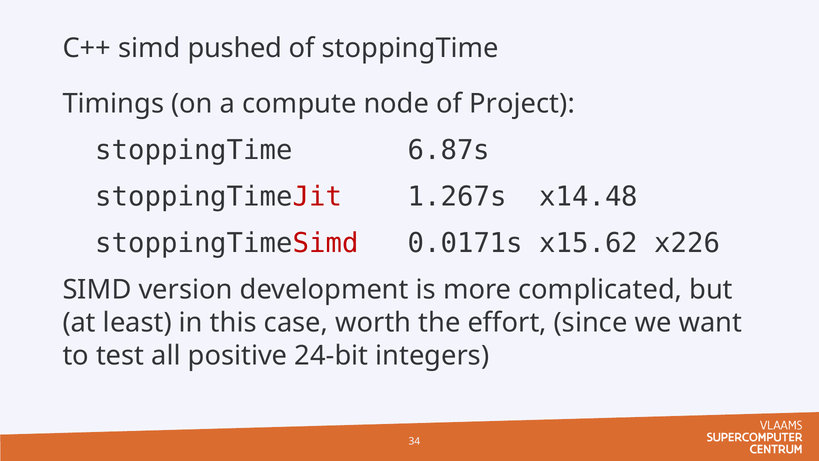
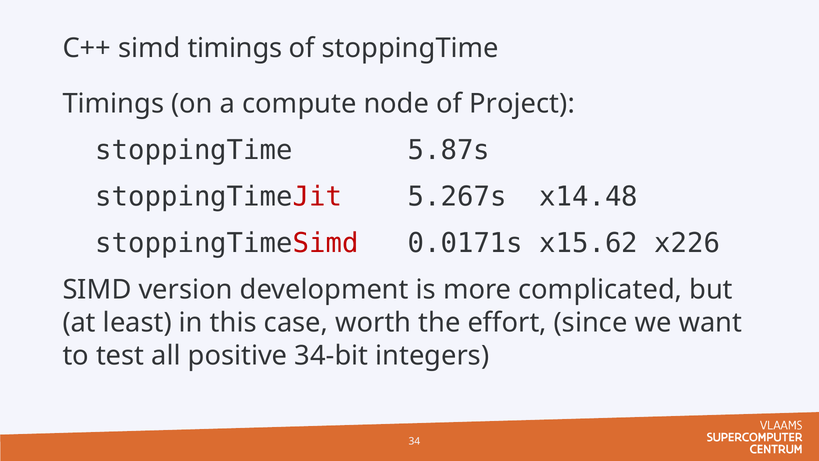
simd pushed: pushed -> timings (235, 48)
6.87s: 6.87s -> 5.87s (449, 150)
1.267s: 1.267s -> 5.267s (457, 197)
24-bit: 24-bit -> 34-bit (331, 355)
